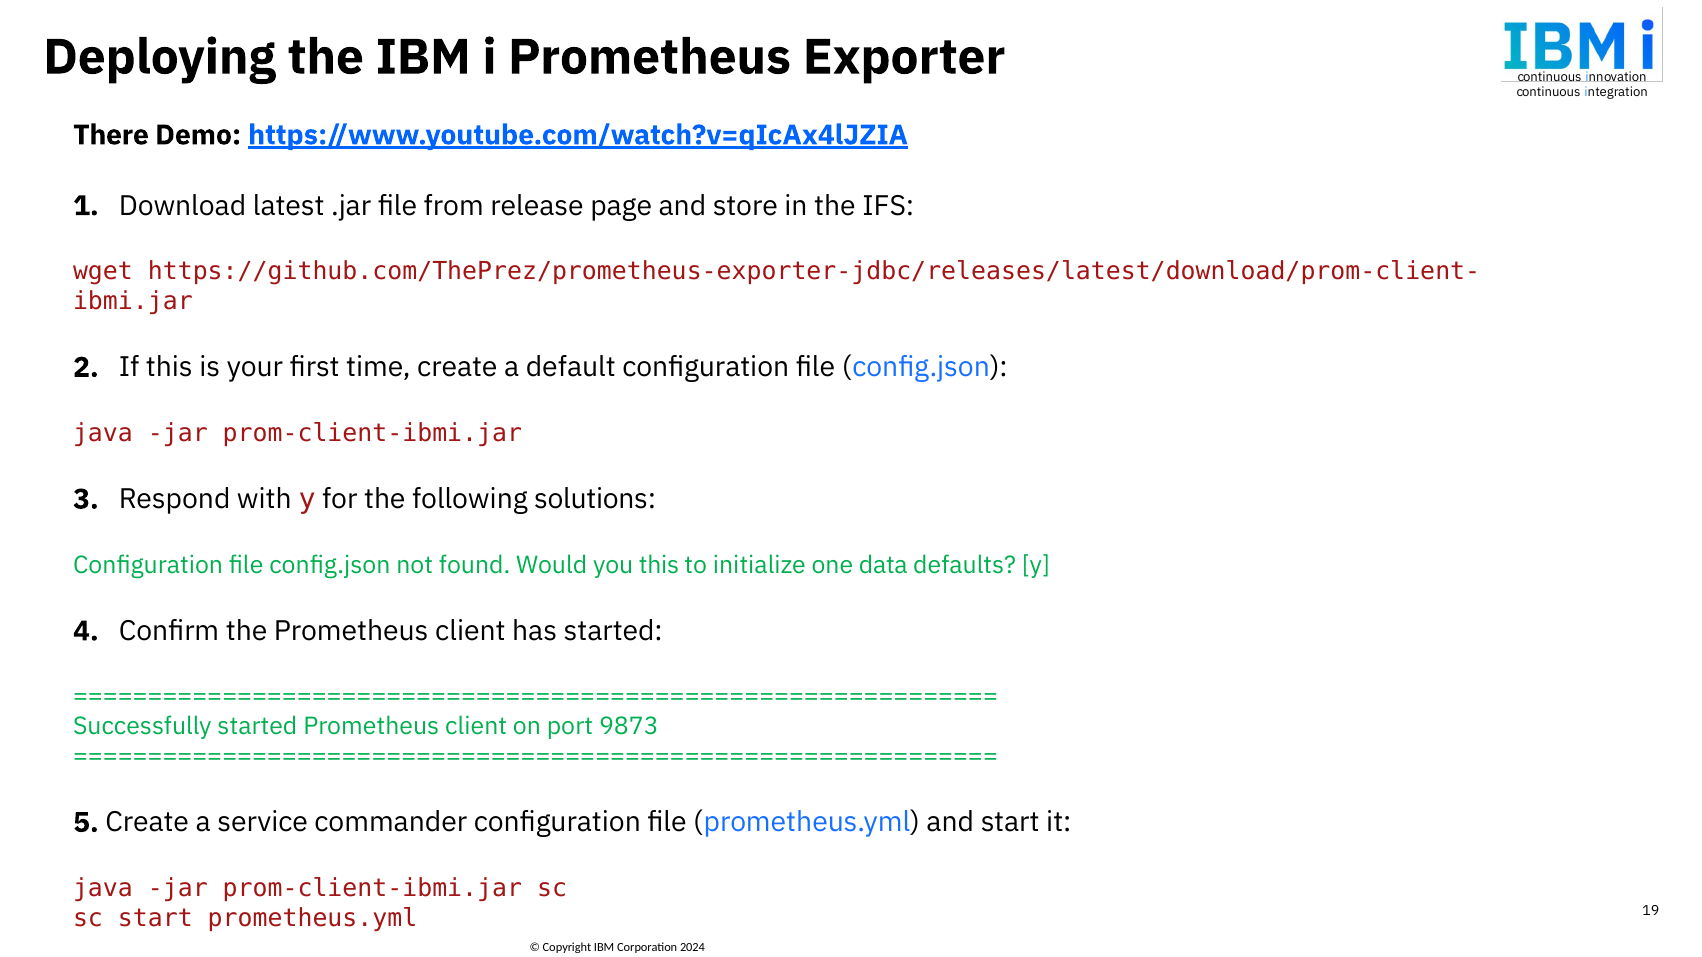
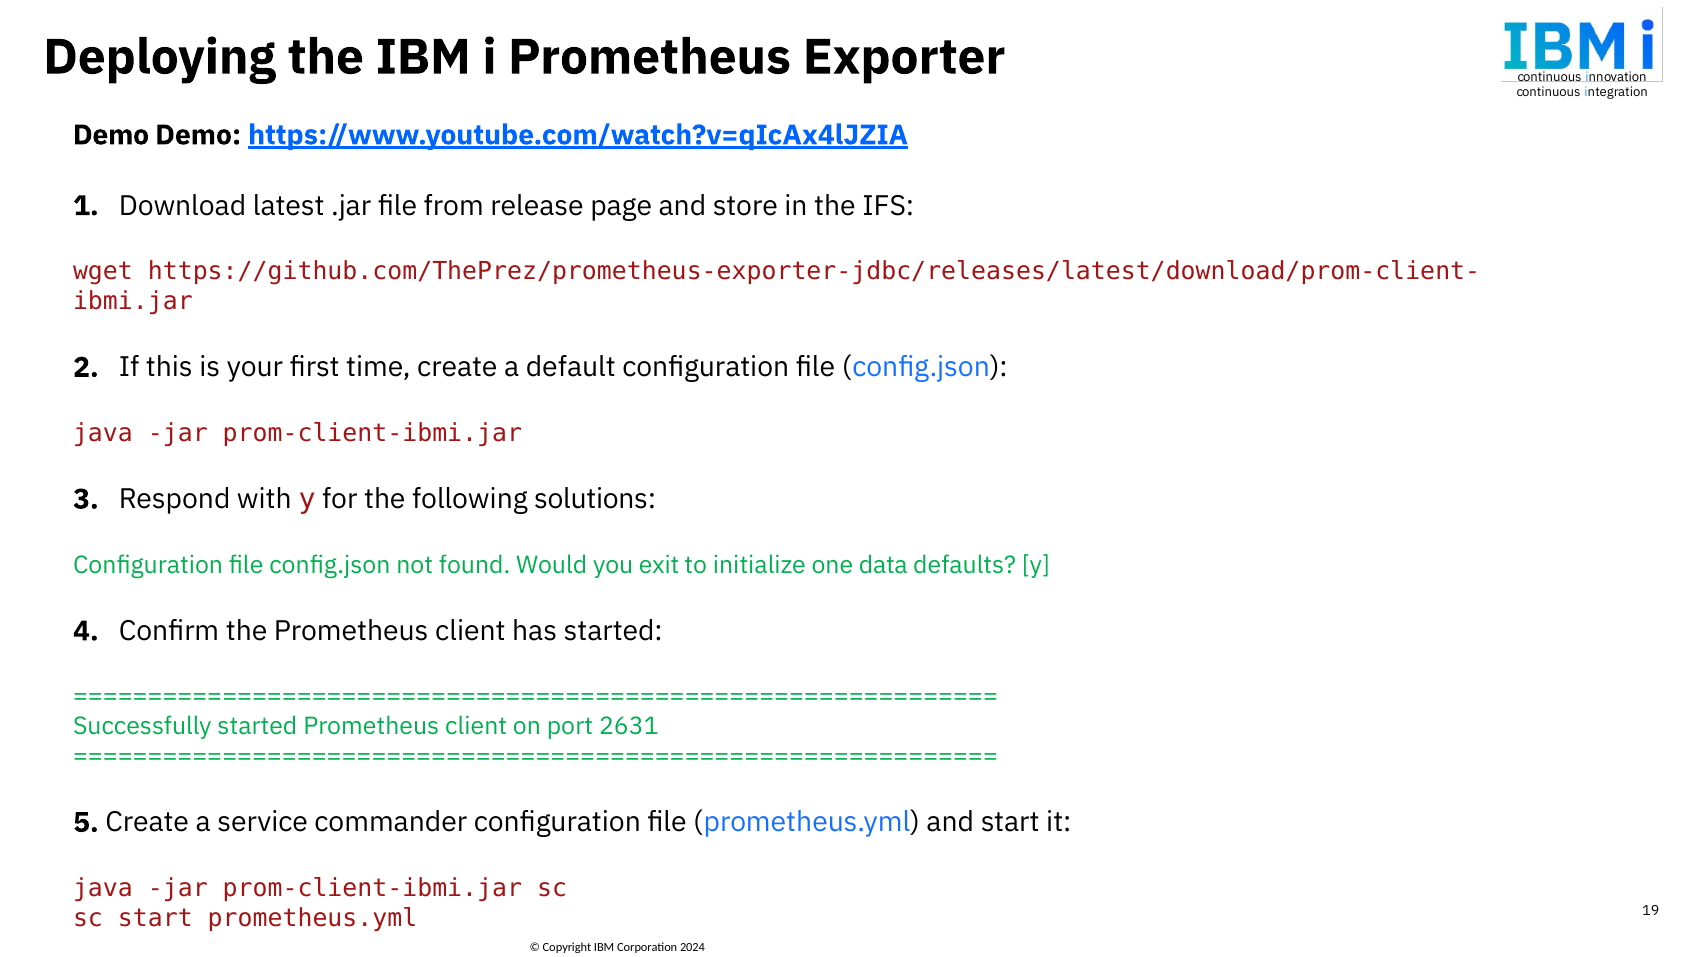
There: There -> Demo (111, 135)
you this: this -> exit (659, 565)
9873: 9873 -> 2631 (629, 727)
